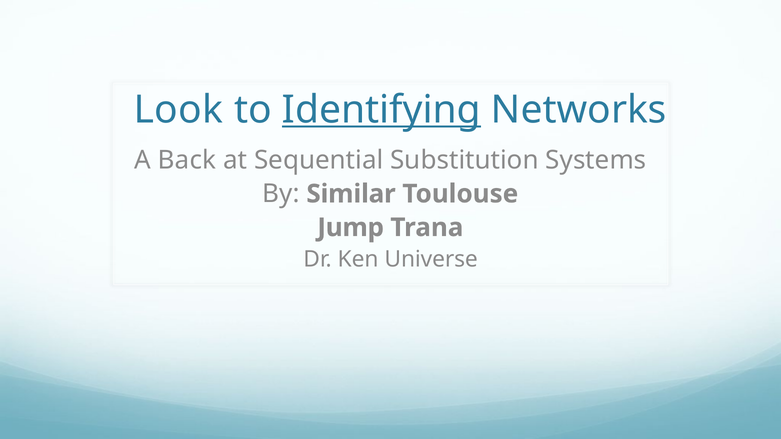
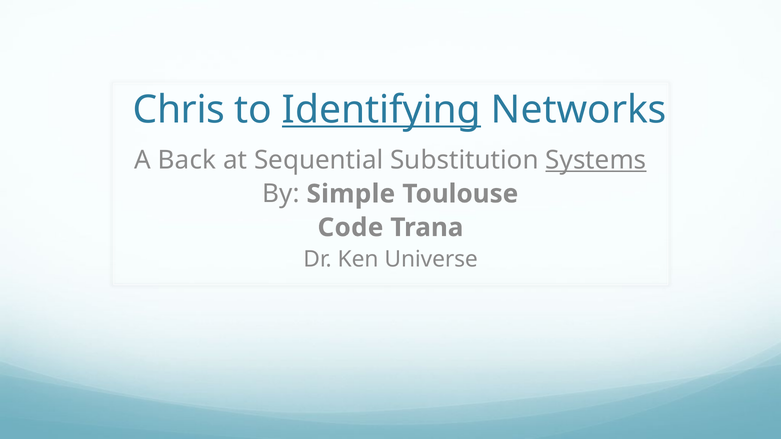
Look: Look -> Chris (179, 110)
Systems underline: none -> present (596, 160)
Similar: Similar -> Simple (351, 194)
Jump: Jump -> Code (350, 228)
